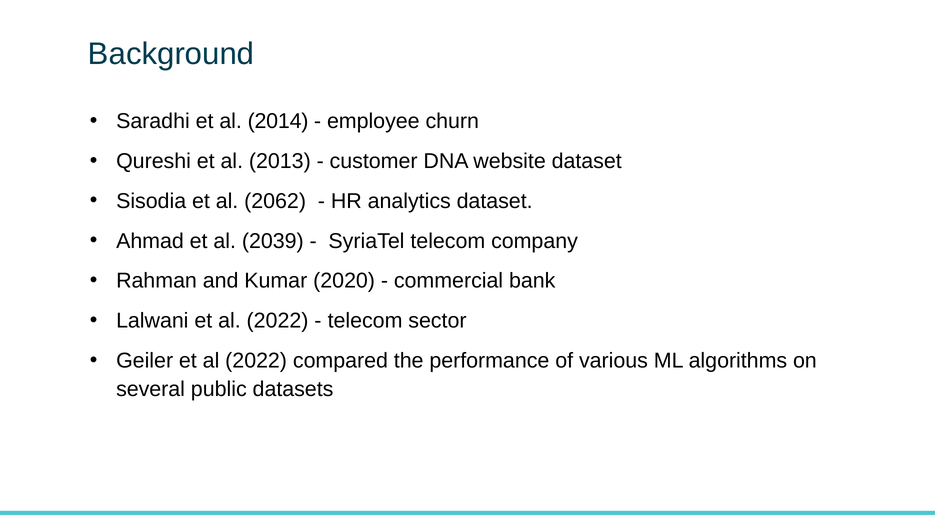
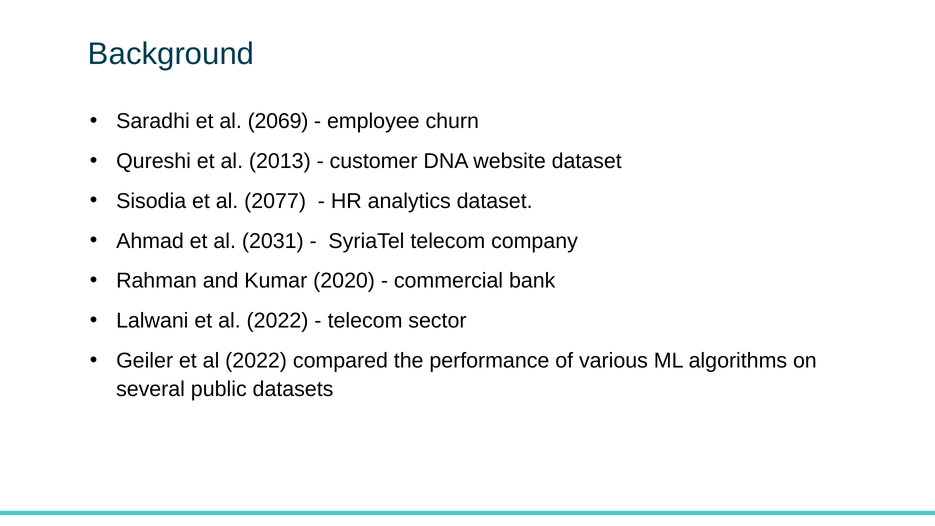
2014: 2014 -> 2069 (278, 121)
2062: 2062 -> 2077 (275, 201)
2039: 2039 -> 2031 (273, 241)
